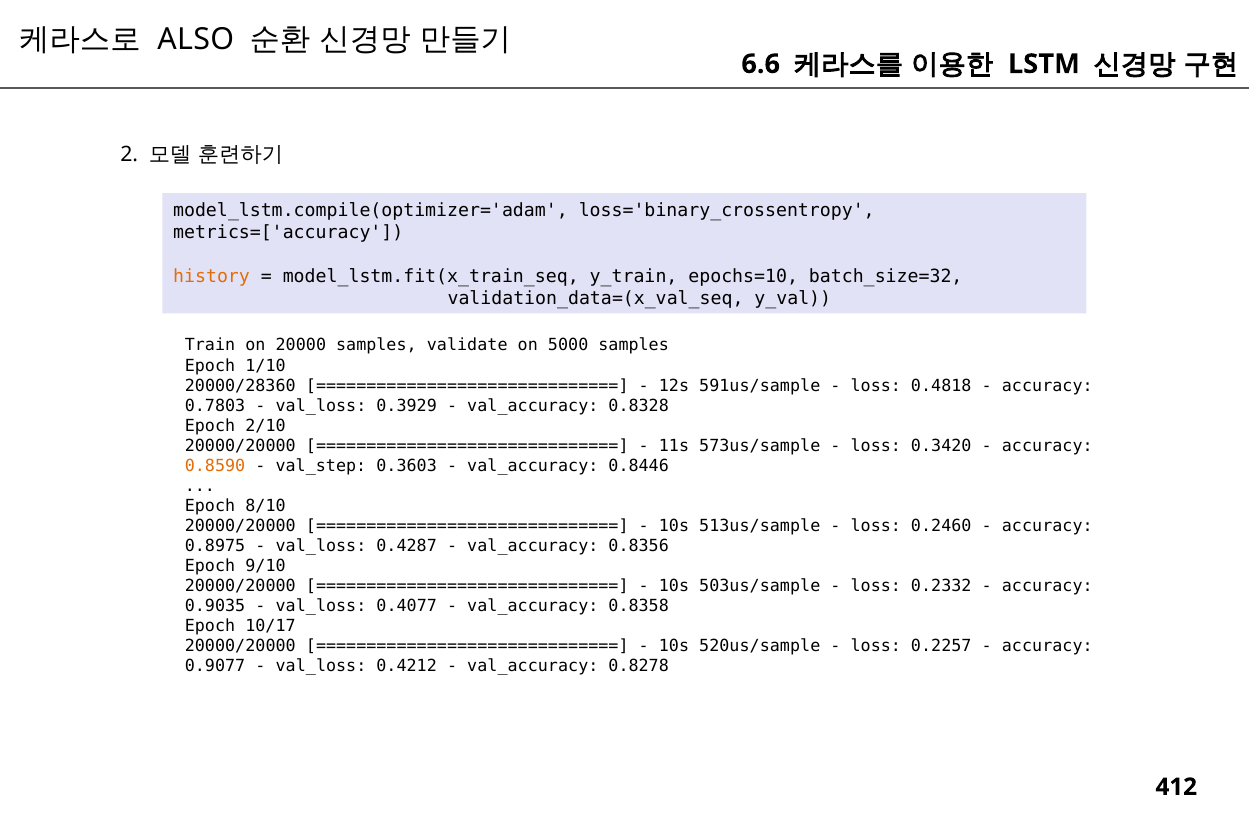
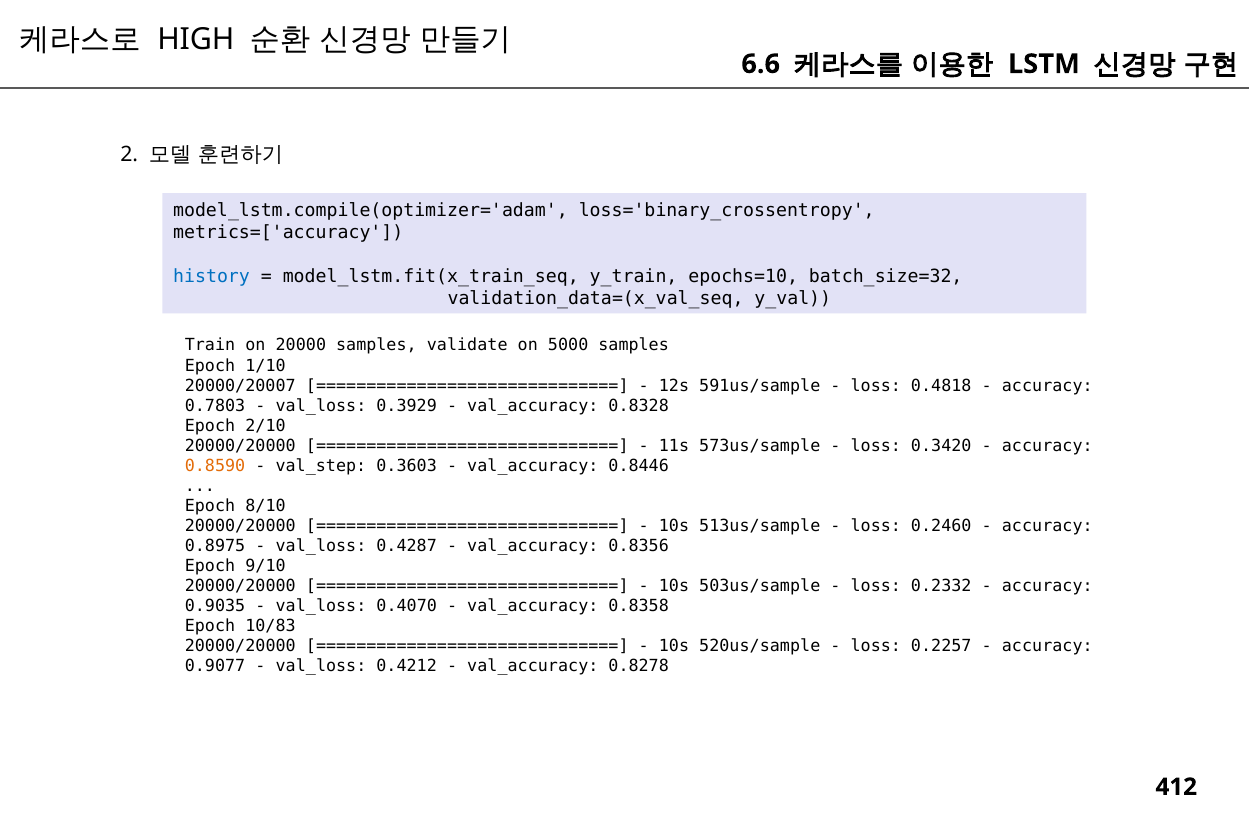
ALSO: ALSO -> HIGH (196, 40)
history colour: orange -> blue (212, 277)
20000/28360: 20000/28360 -> 20000/20007 (240, 386)
0.4077: 0.4077 -> 0.4070 (407, 606)
10/17: 10/17 -> 10/83 (270, 627)
